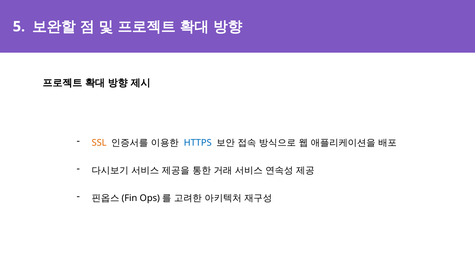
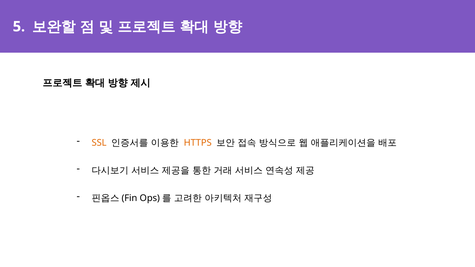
HTTPS colour: blue -> orange (198, 143)
